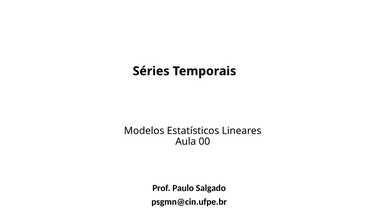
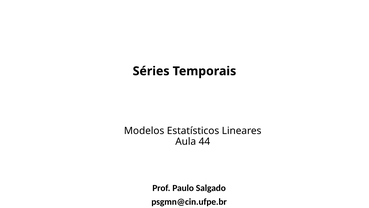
00: 00 -> 44 (204, 141)
